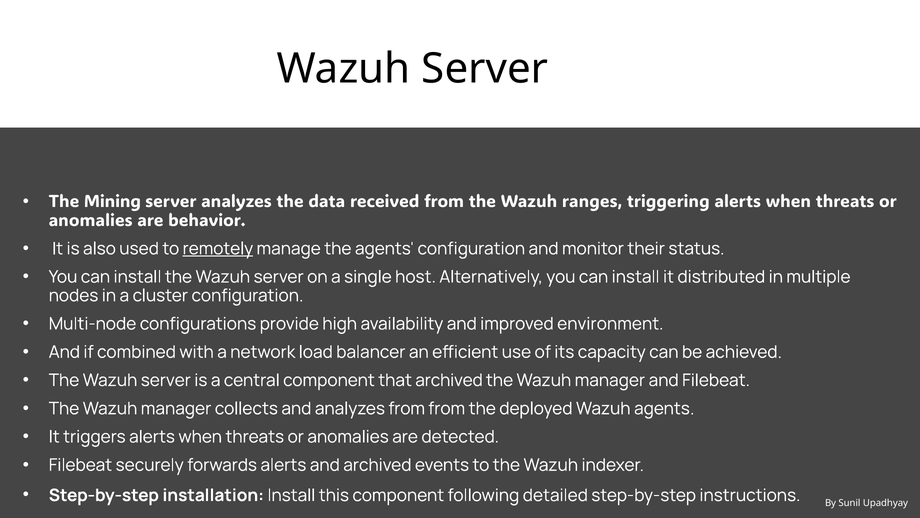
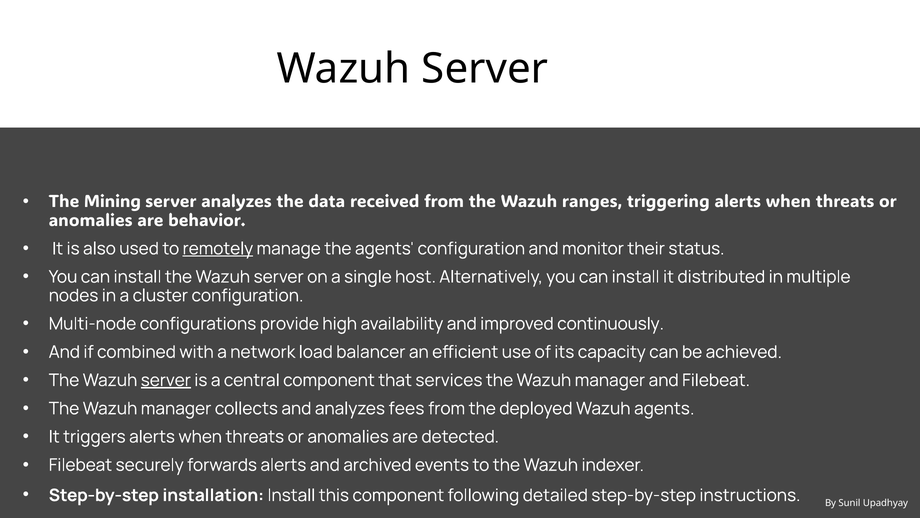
environment: environment -> continuously (610, 323)
server underline: none -> present (166, 380)
that archived: archived -> services (449, 380)
analyzes from: from -> fees (406, 408)
